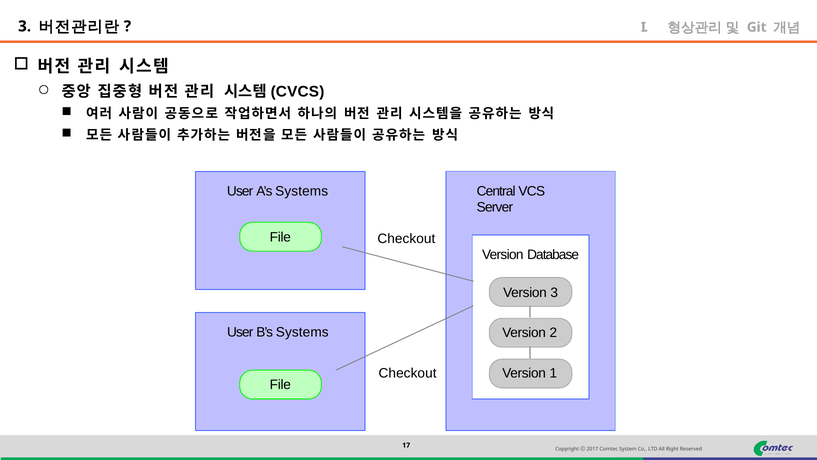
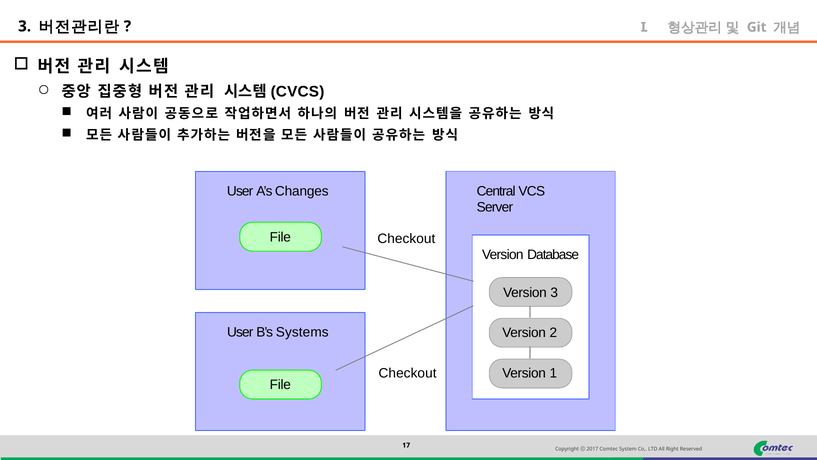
A’s Systems: Systems -> Changes (302, 191)
